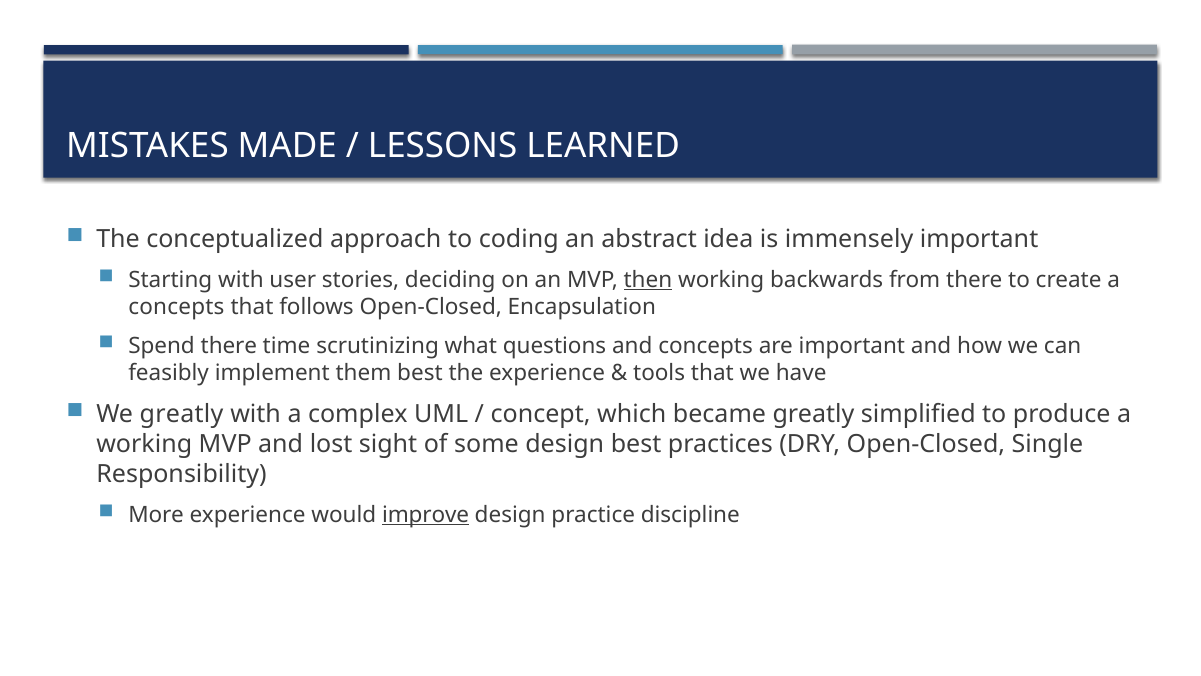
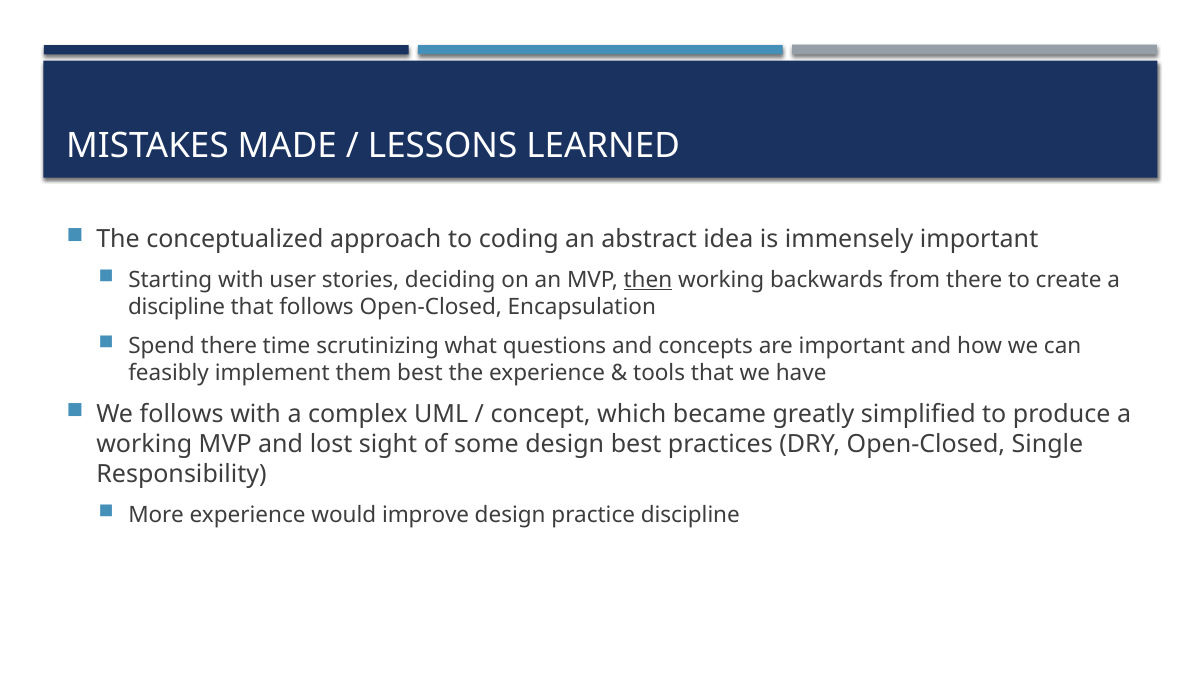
concepts: concepts -> discipline (177, 307)
We greatly: greatly -> follows (182, 414)
improve underline: present -> none (426, 515)
